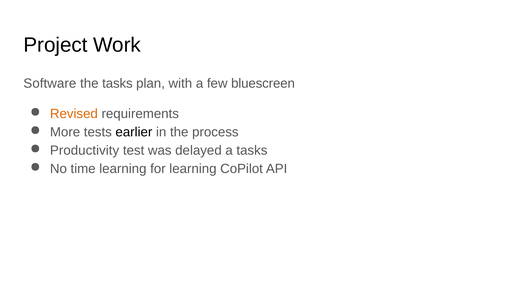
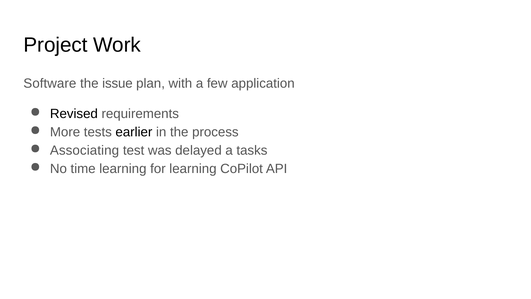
the tasks: tasks -> issue (117, 84)
bluescreen: bluescreen -> application (263, 84)
Revised colour: orange -> black (74, 114)
Productivity: Productivity -> Associating (85, 150)
